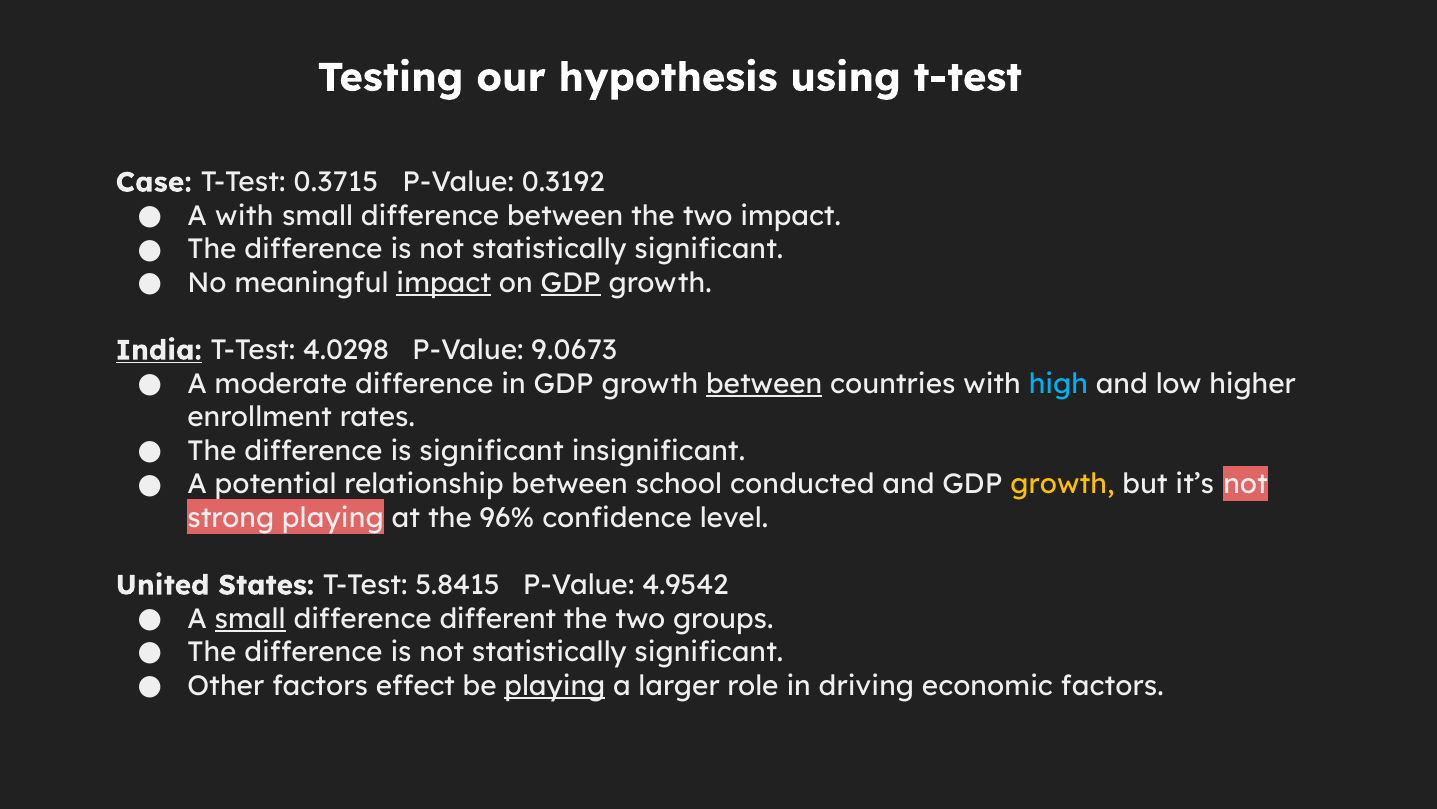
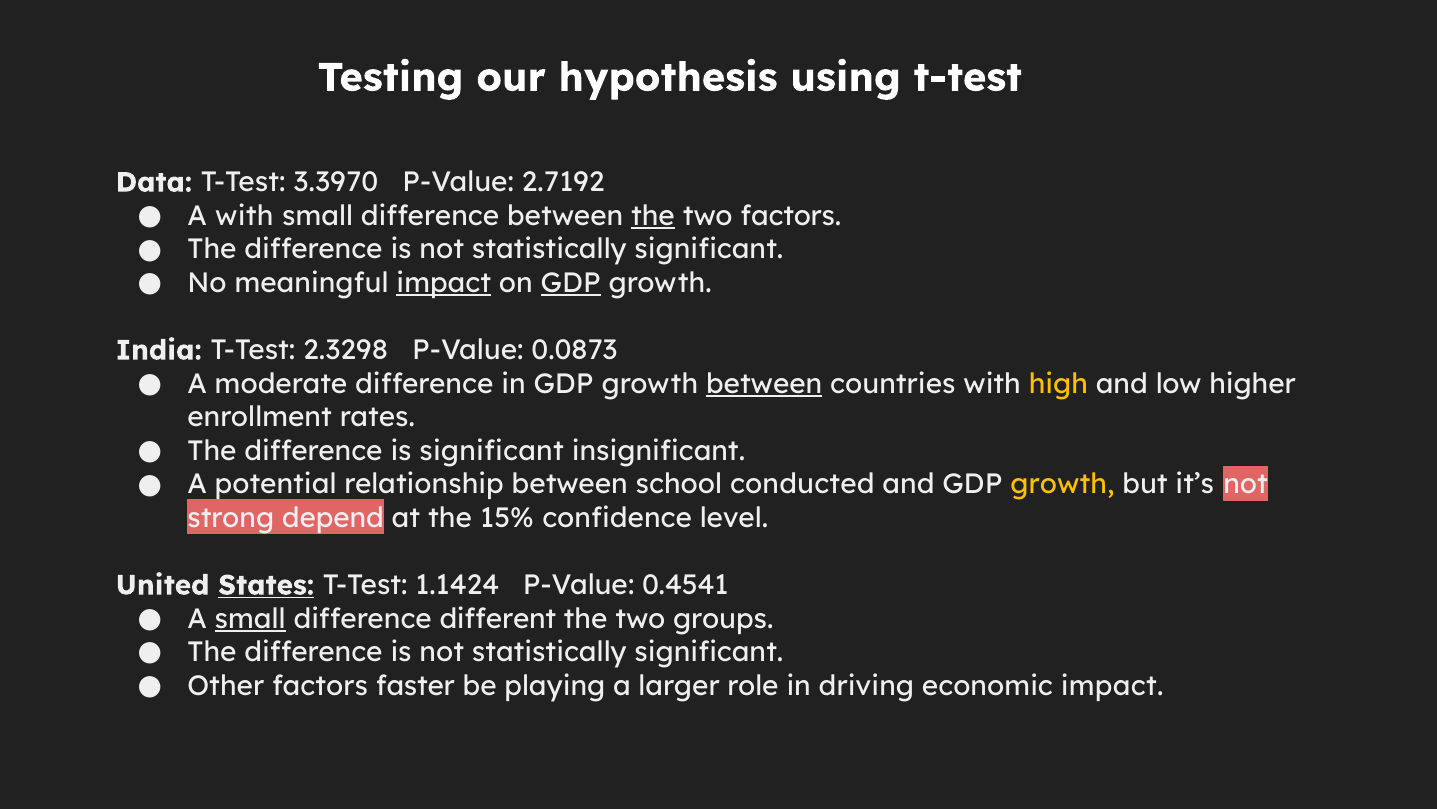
Case: Case -> Data (154, 182)
0.3715: 0.3715 -> 3.3970 (336, 182)
0.3192: 0.3192 -> 2.7192 (563, 182)
the underline: none -> present (653, 216)
two impact: impact -> factors (791, 216)
India underline: present -> none (159, 350)
4.0298: 4.0298 -> 2.3298 (346, 350)
9.0673: 9.0673 -> 0.0873 (574, 350)
high colour: light blue -> yellow (1058, 384)
strong playing: playing -> depend (333, 518)
96%: 96% -> 15% (507, 518)
States underline: none -> present (266, 585)
5.8415: 5.8415 -> 1.1424 (457, 585)
4.9542: 4.9542 -> 0.4541 (685, 585)
effect: effect -> faster (415, 686)
playing underline: present -> none (555, 686)
economic factors: factors -> impact (1112, 686)
